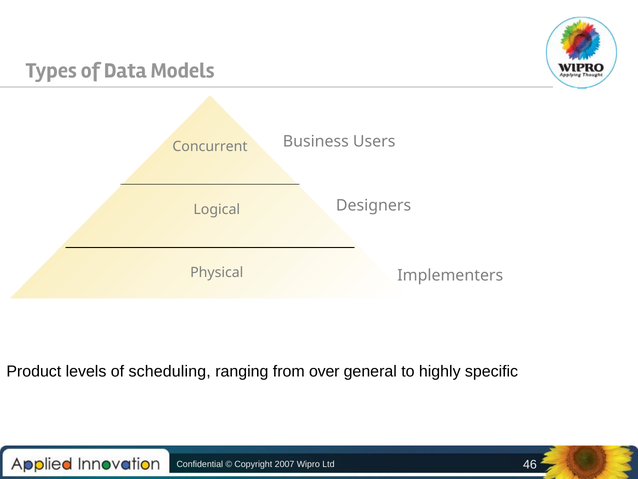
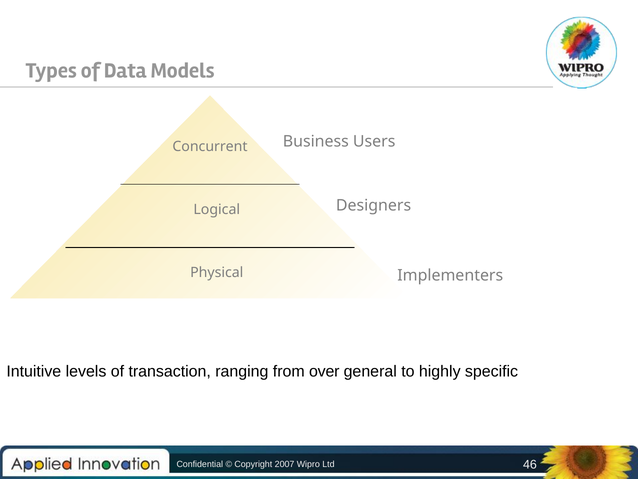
Product: Product -> Intuitive (34, 371)
scheduling: scheduling -> transaction (170, 371)
